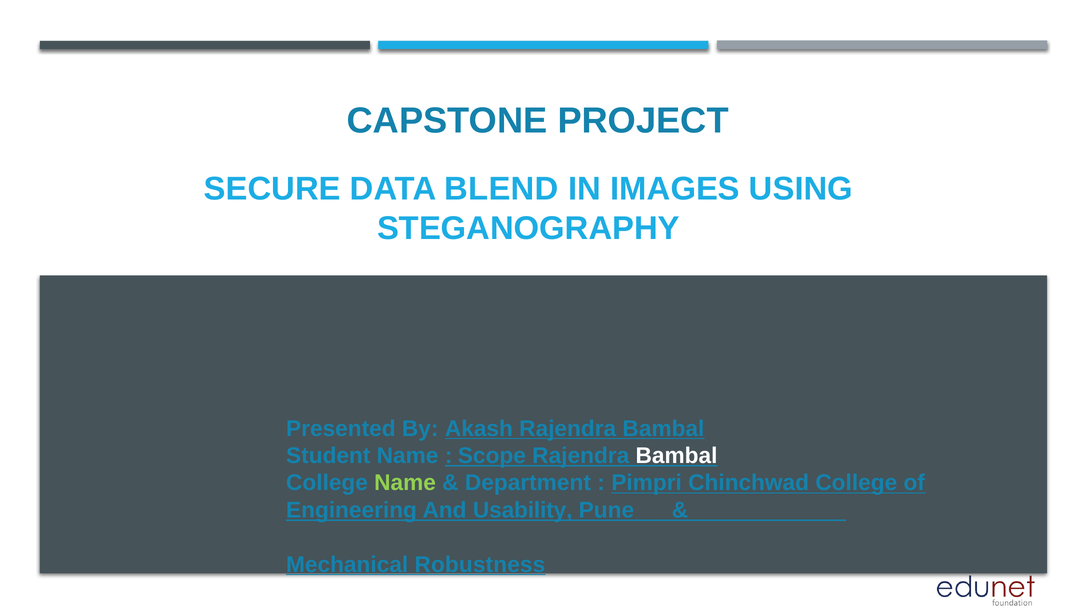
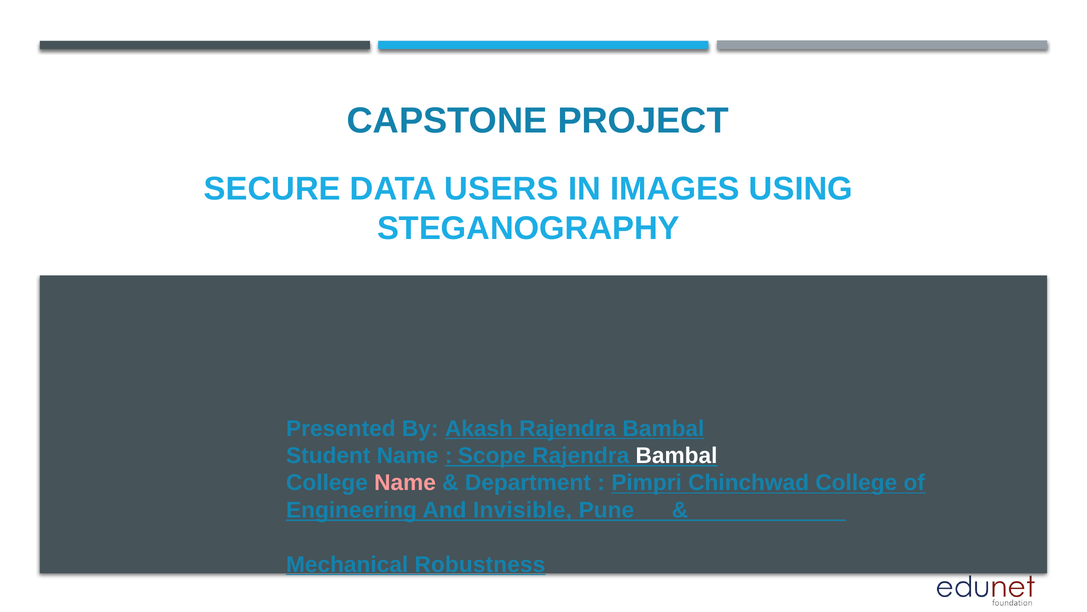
BLEND: BLEND -> USERS (502, 189)
Name colour: light green -> pink (405, 483)
Usability: Usability -> Invisible (523, 510)
